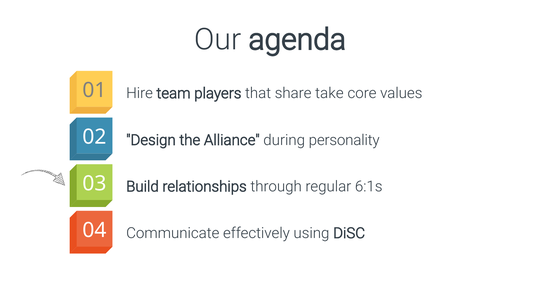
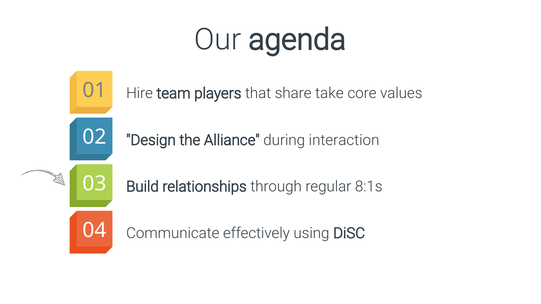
personality: personality -> interaction (344, 140)
6:1s: 6:1s -> 8:1s (369, 187)
